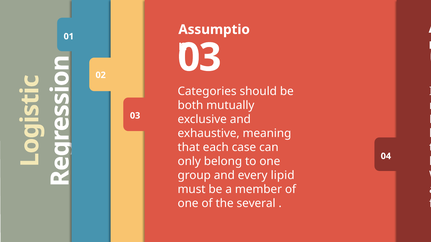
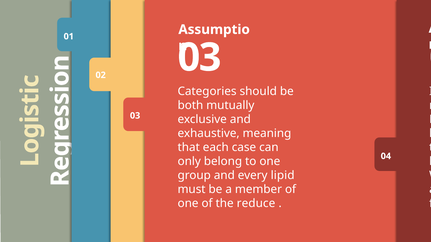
several: several -> reduce (256, 204)
